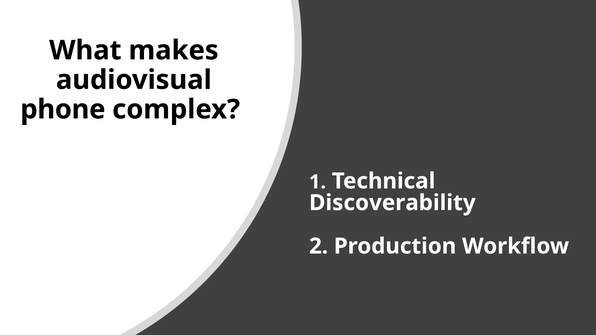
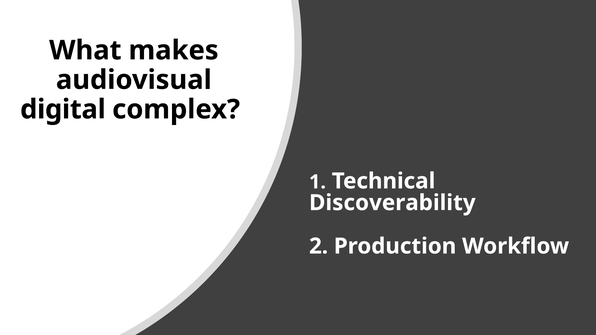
phone: phone -> digital (63, 110)
